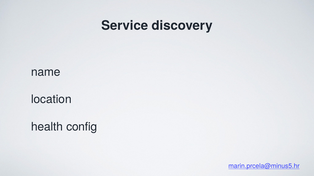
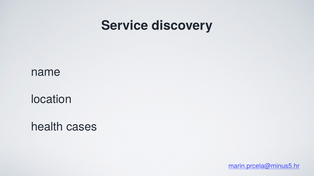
config: config -> cases (82, 127)
